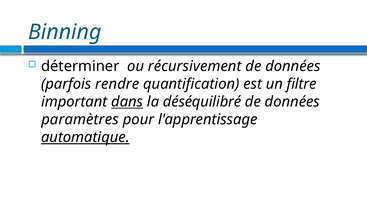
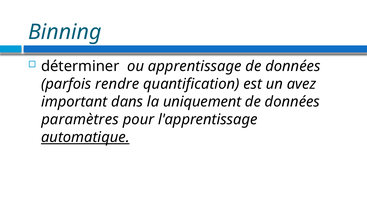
récursivement: récursivement -> apprentissage (195, 66)
filtre: filtre -> avez (301, 84)
dans underline: present -> none (127, 101)
déséquilibré: déséquilibré -> uniquement (202, 101)
